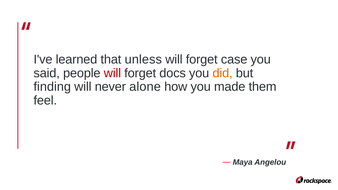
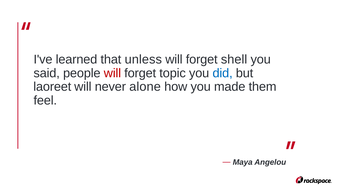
case: case -> shell (234, 59)
docs: docs -> topic (173, 73)
did colour: orange -> blue (223, 73)
finding: finding -> laoreet (52, 87)
